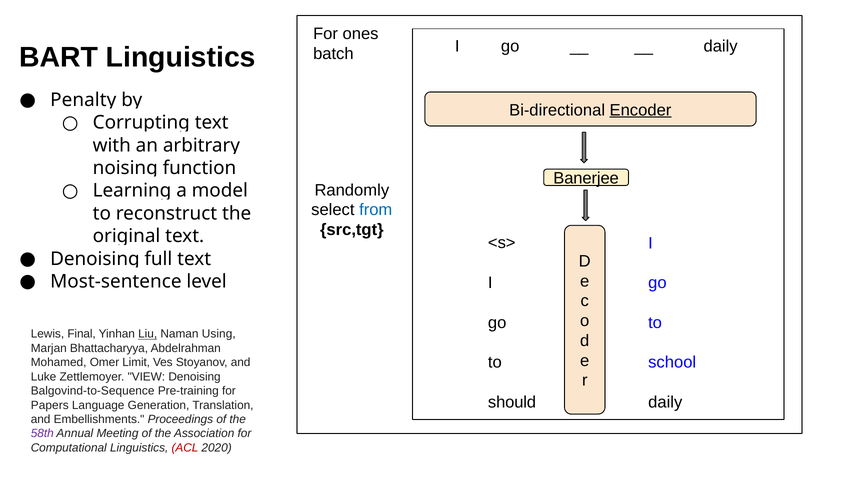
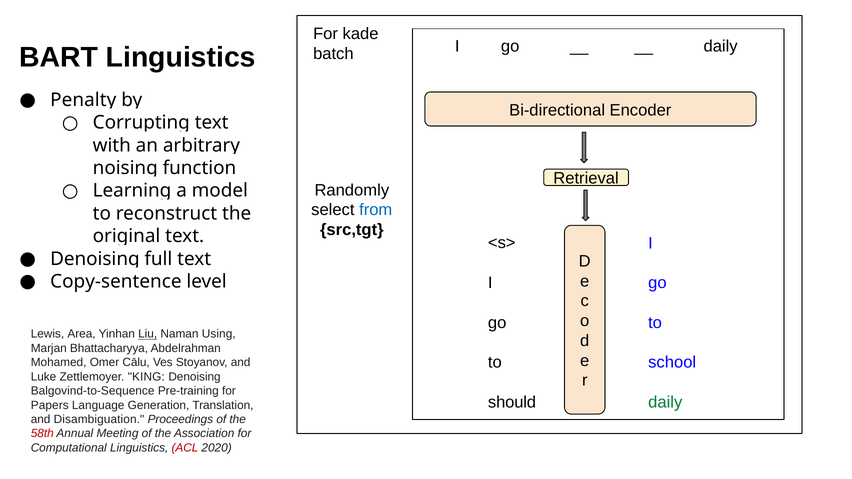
ones: ones -> kade (361, 34)
Encoder underline: present -> none (640, 110)
Banerjee: Banerjee -> Retrieval (586, 179)
Most-sentence: Most-sentence -> Copy-sentence (116, 282)
Final: Final -> Area (82, 334)
Limit: Limit -> Cālu (136, 363)
VIEW: VIEW -> KING (146, 377)
daily colour: black -> green (665, 402)
Embellishments: Embellishments -> Disambiguation (99, 420)
58th colour: purple -> red (42, 434)
